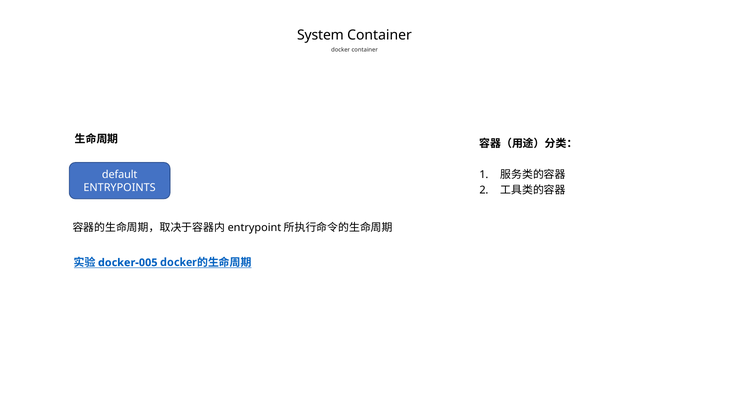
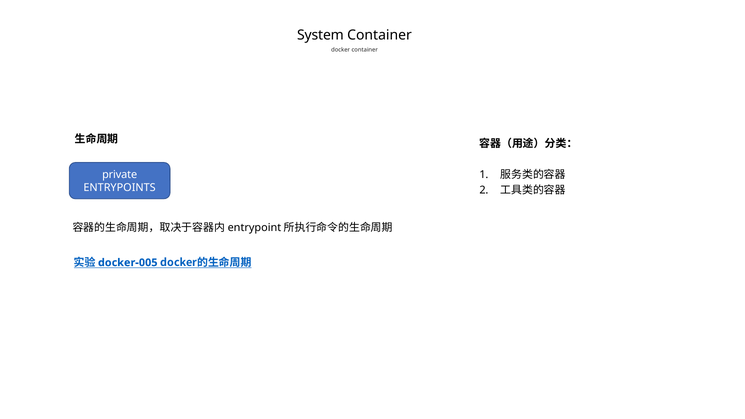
default: default -> private (120, 175)
